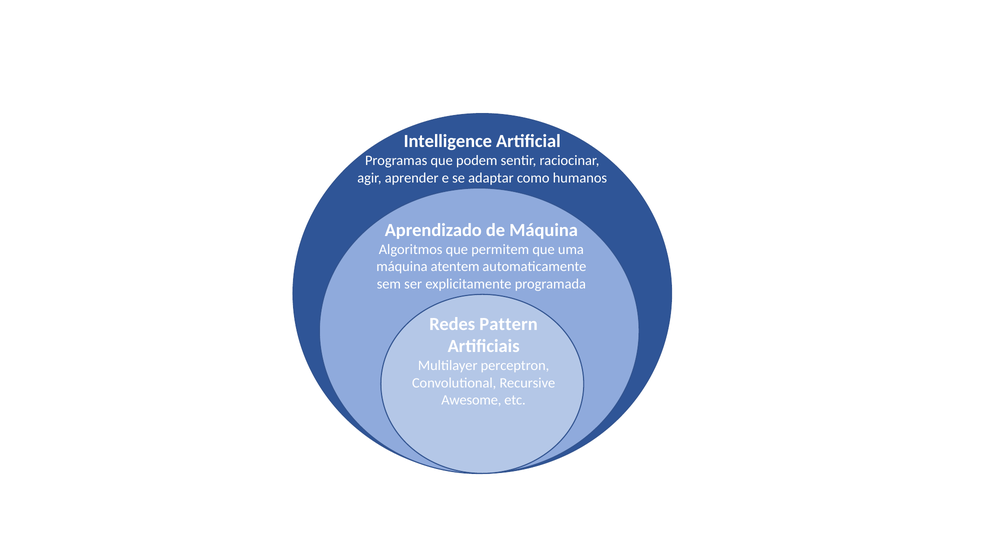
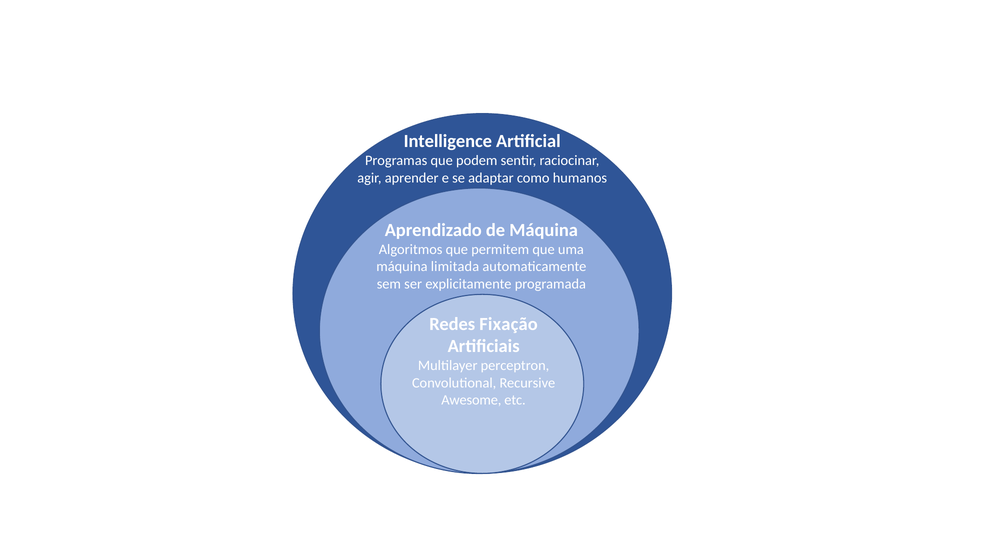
atentem: atentem -> limitada (455, 267)
Pattern: Pattern -> Fixação (509, 324)
